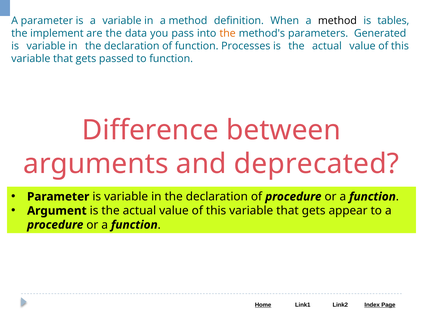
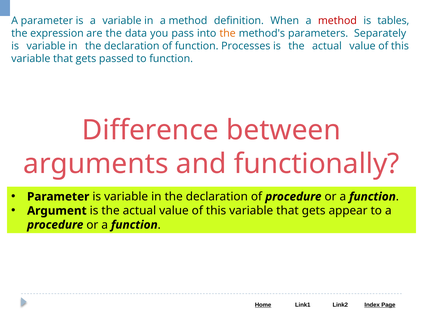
method colour: black -> red (337, 21)
implement: implement -> expression (57, 33)
Generated: Generated -> Separately (380, 33)
deprecated: deprecated -> functionally (317, 164)
